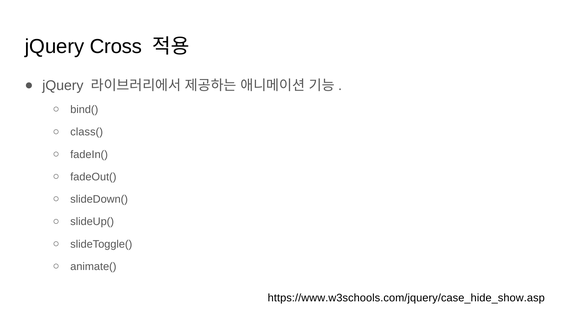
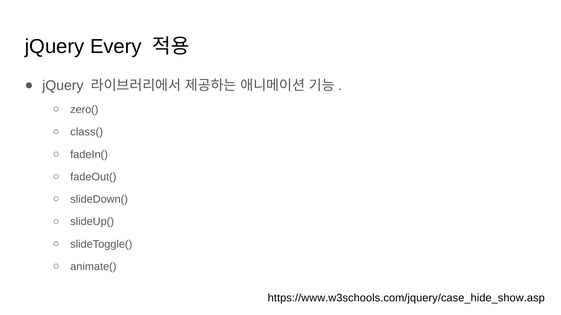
Cross: Cross -> Every (116, 46)
bind(: bind( -> zero( (84, 110)
